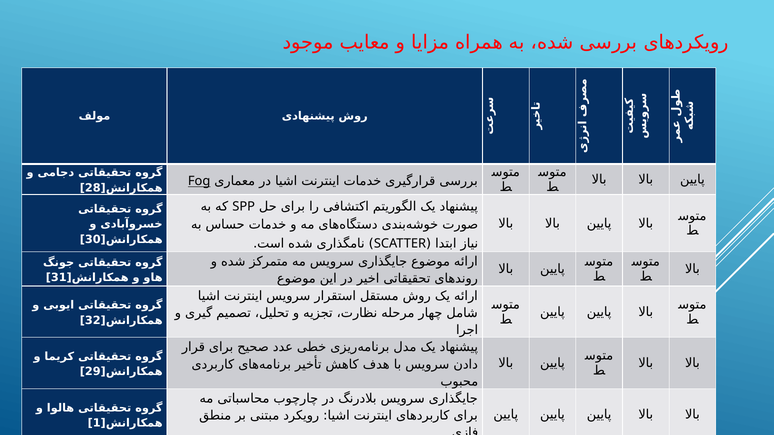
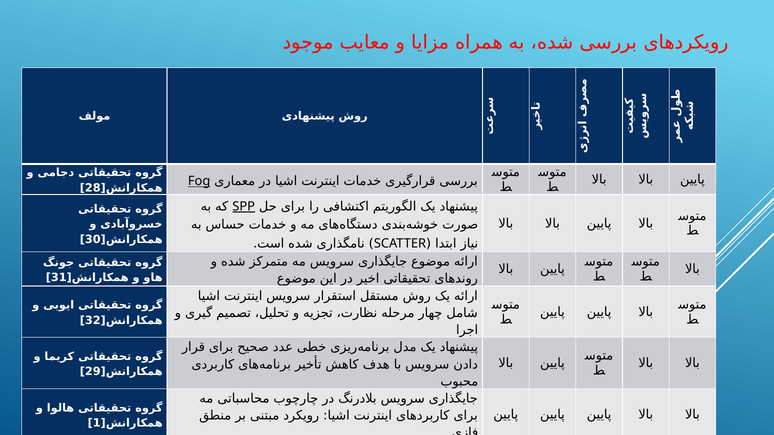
SPP underline: none -> present (244, 207)
